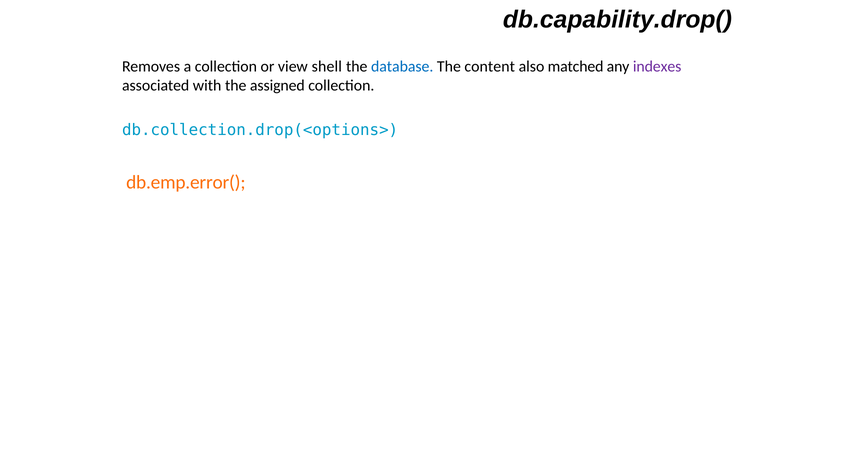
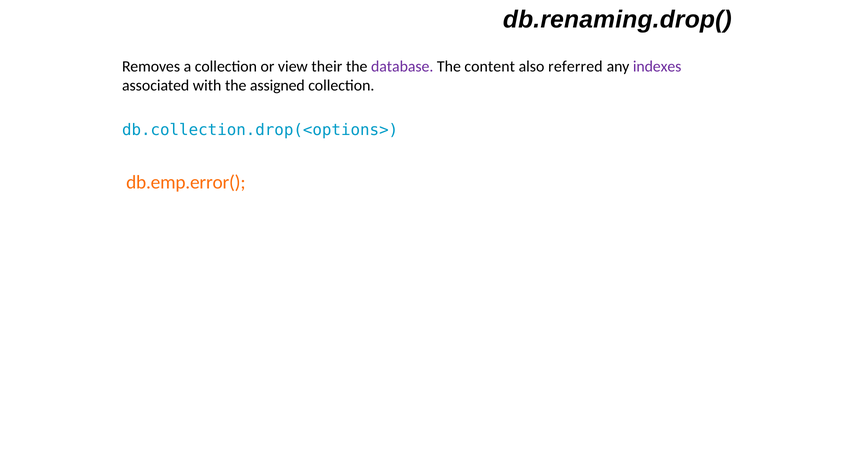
db.capability.drop(: db.capability.drop( -> db.renaming.drop( (617, 20)
shell: shell -> their (327, 66)
database colour: blue -> purple (402, 66)
matched: matched -> referred (575, 66)
